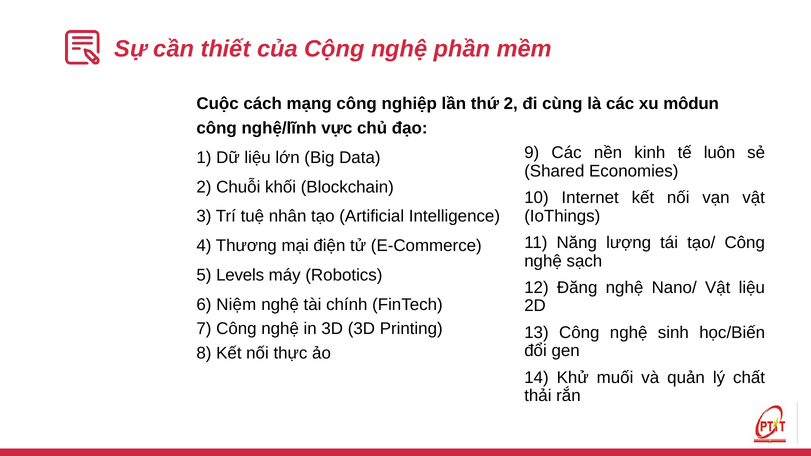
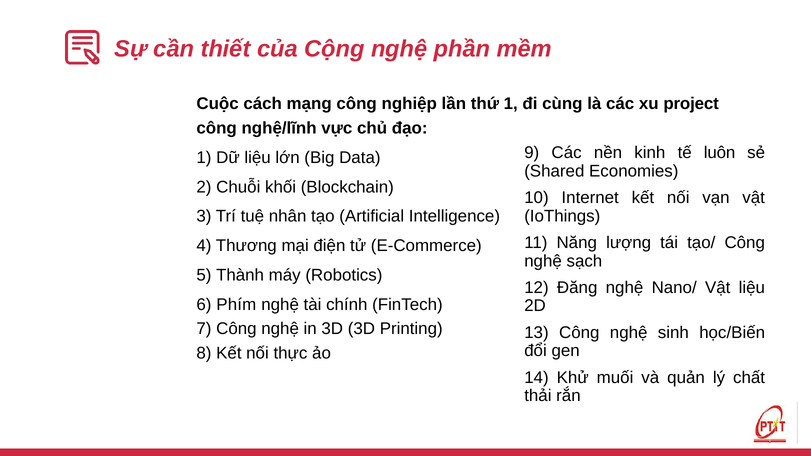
thứ 2: 2 -> 1 (511, 104)
môdun: môdun -> project (691, 104)
Levels: Levels -> Thành (240, 275)
Niệm: Niệm -> Phím (236, 305)
